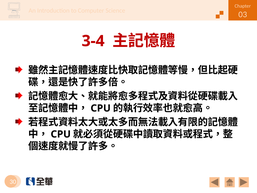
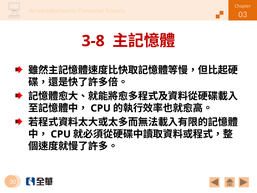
3-4: 3-4 -> 3-8 (93, 41)
